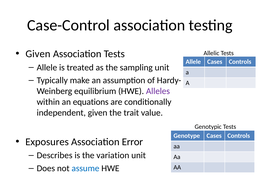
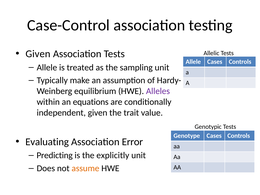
Exposures: Exposures -> Evaluating (47, 142)
Describes: Describes -> Predicting (55, 155)
variation: variation -> explicitly (113, 155)
assume colour: blue -> orange (85, 168)
